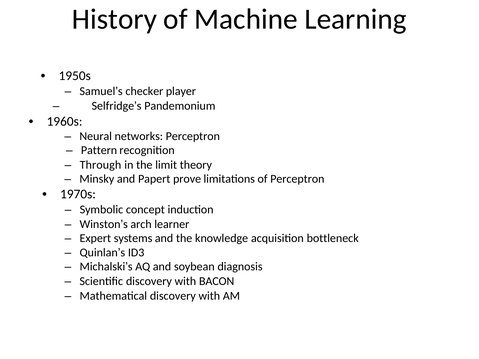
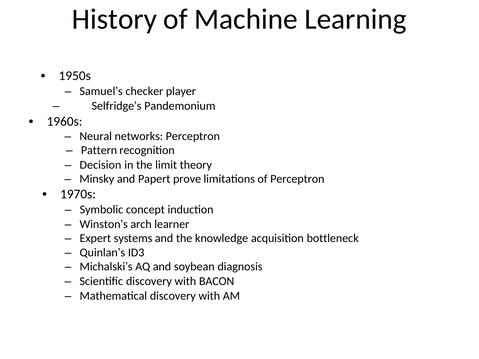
Through: Through -> Decision (100, 165)
